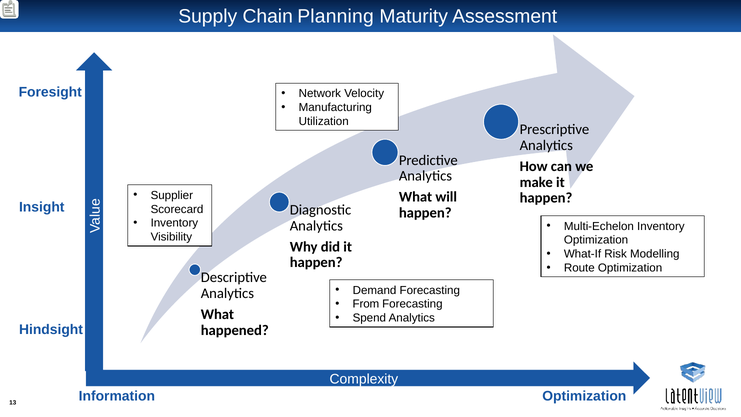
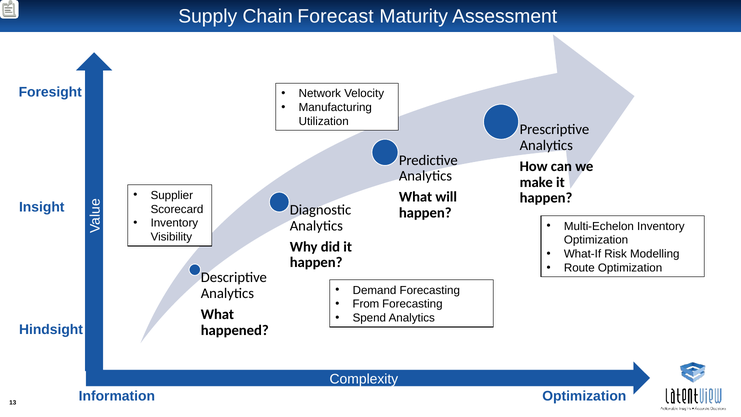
Planning: Planning -> Forecast (336, 17)
